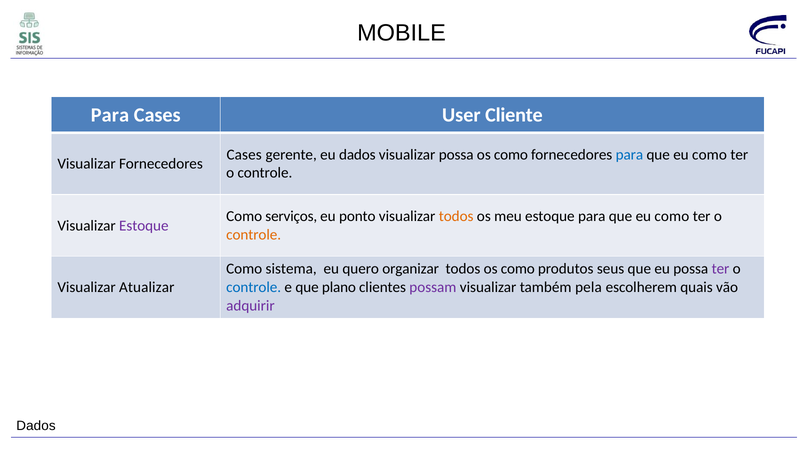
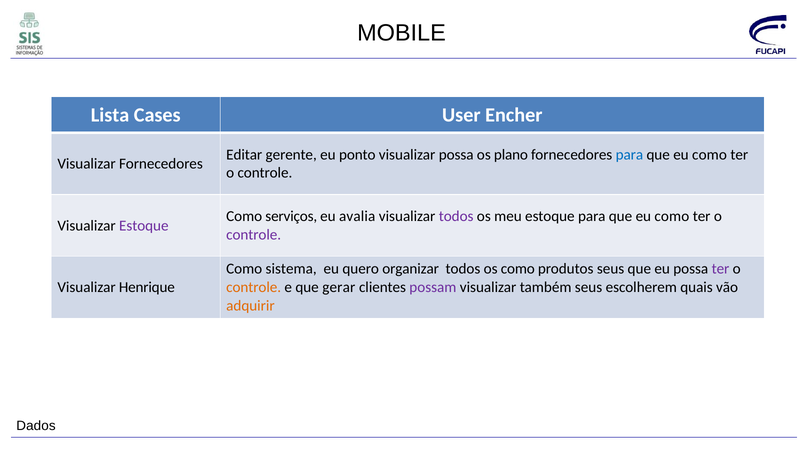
Para: Para -> Lista (110, 115)
Cliente: Cliente -> Encher (514, 115)
Cases: Cases -> Editar (244, 154)
eu dados: dados -> ponto (357, 154)
como: como -> plano (511, 154)
ponto: ponto -> avalia (357, 216)
todos colour: orange -> purple (456, 216)
controle colour: orange -> purple (254, 235)
Atualizar: Atualizar -> Henrique (147, 287)
controle colour: blue -> orange (254, 287)
plano: plano -> gerar (339, 287)
também pela: pela -> seus (589, 287)
adquirir colour: purple -> orange (250, 306)
